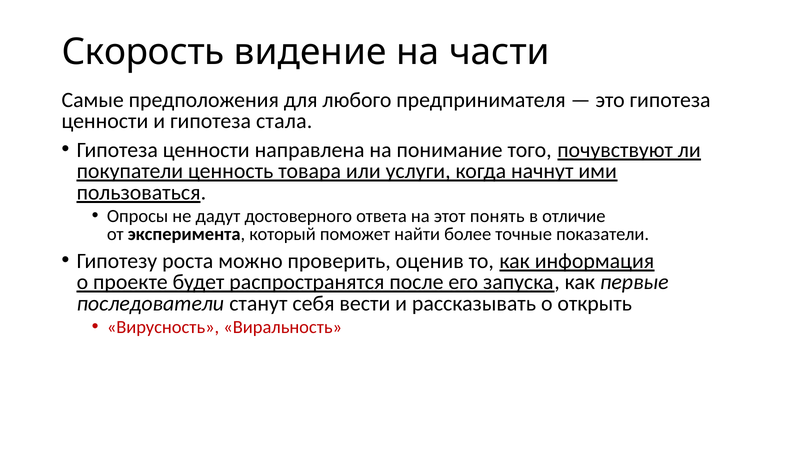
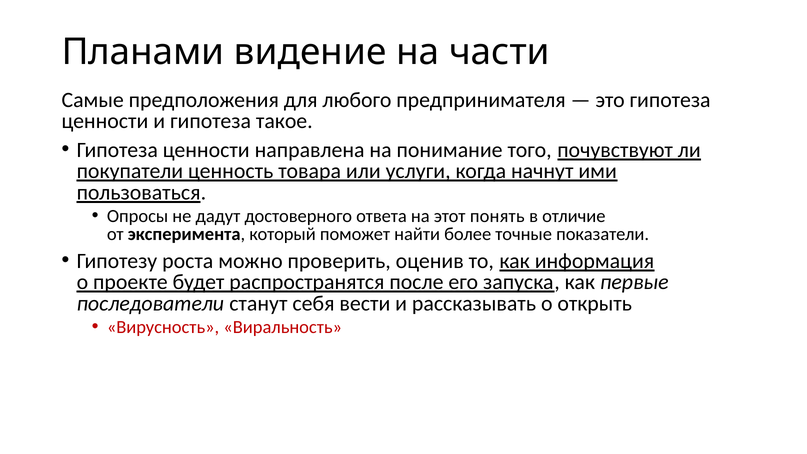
Скорость: Скорость -> Планами (143, 52)
стала: стала -> такое (284, 121)
